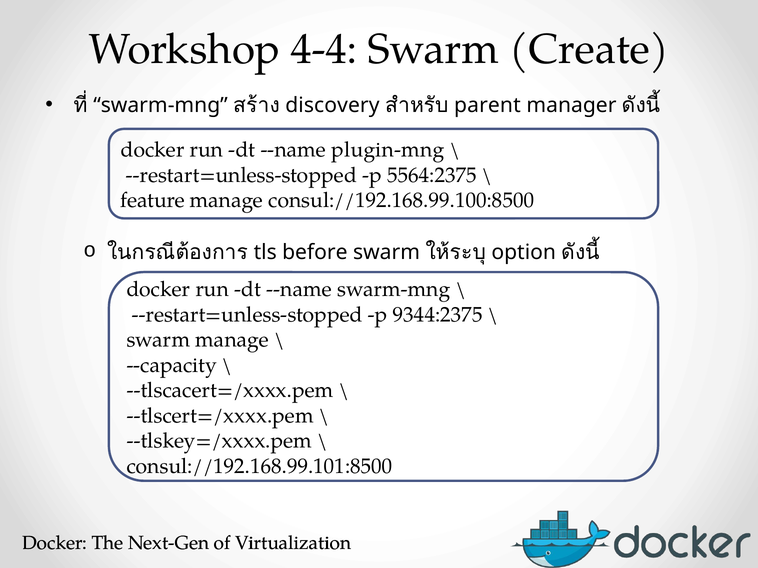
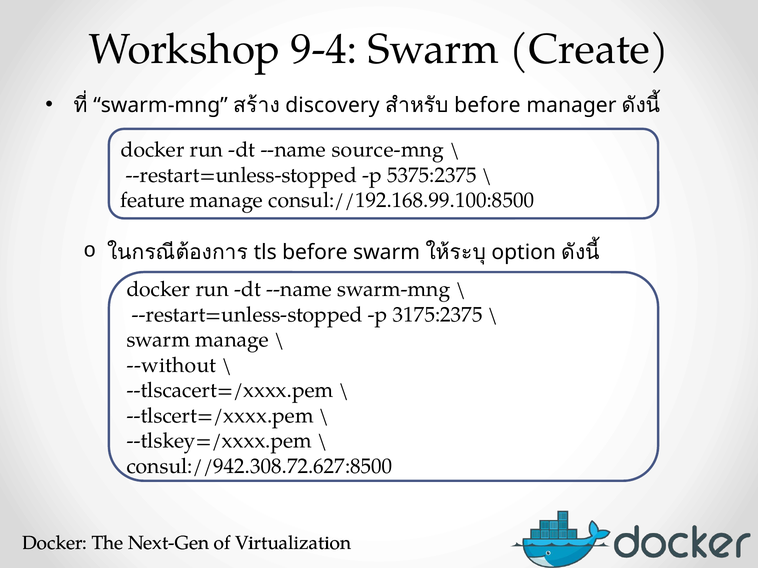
4-4: 4-4 -> 9-4 (324, 49)
parent: parent -> before (487, 105)
plugin-mng: plugin-mng -> source-mng (388, 150)
5564:2375: 5564:2375 -> 5375:2375 (432, 175)
9344:2375: 9344:2375 -> 3175:2375 (438, 315)
--capacity: --capacity -> --without (172, 366)
consul://192.168.99.101:8500: consul://192.168.99.101:8500 -> consul://942.308.72.627:8500 (259, 467)
